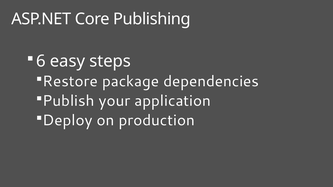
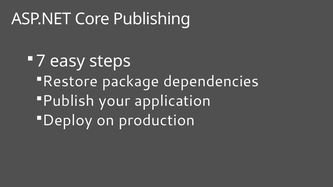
6: 6 -> 7 (41, 61)
